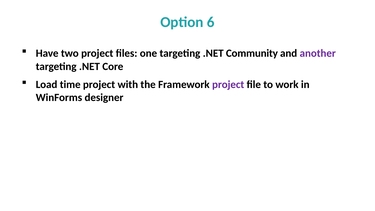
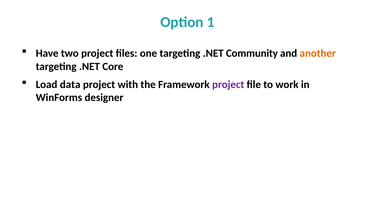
6: 6 -> 1 (211, 22)
another colour: purple -> orange (318, 53)
time: time -> data (70, 84)
